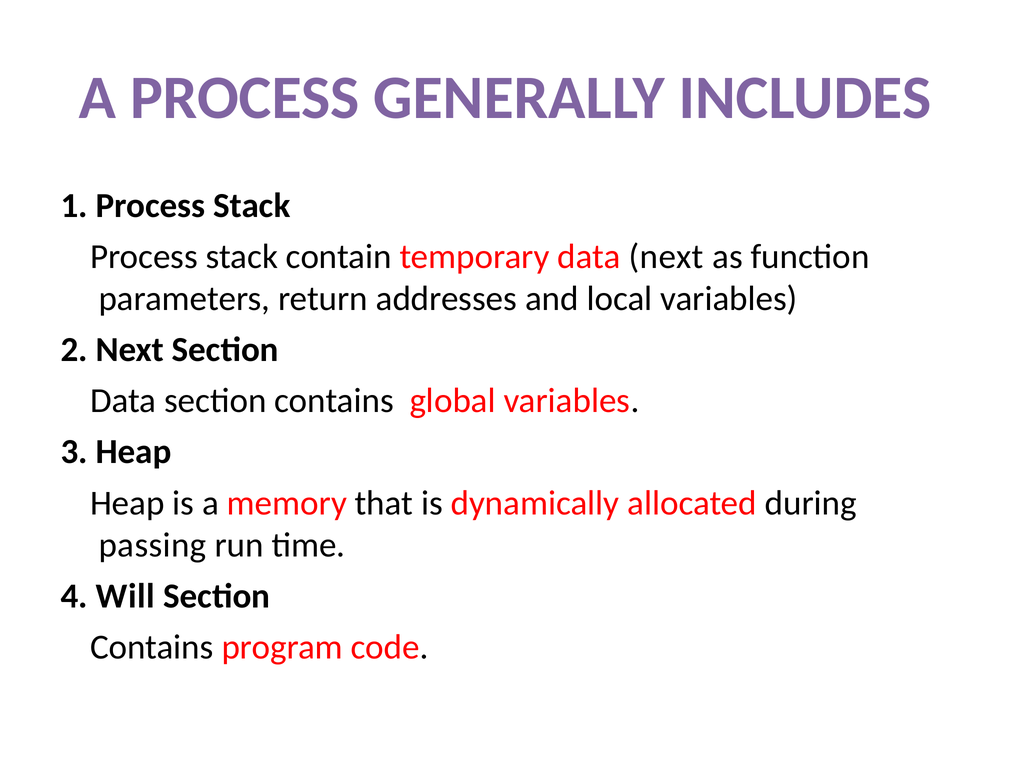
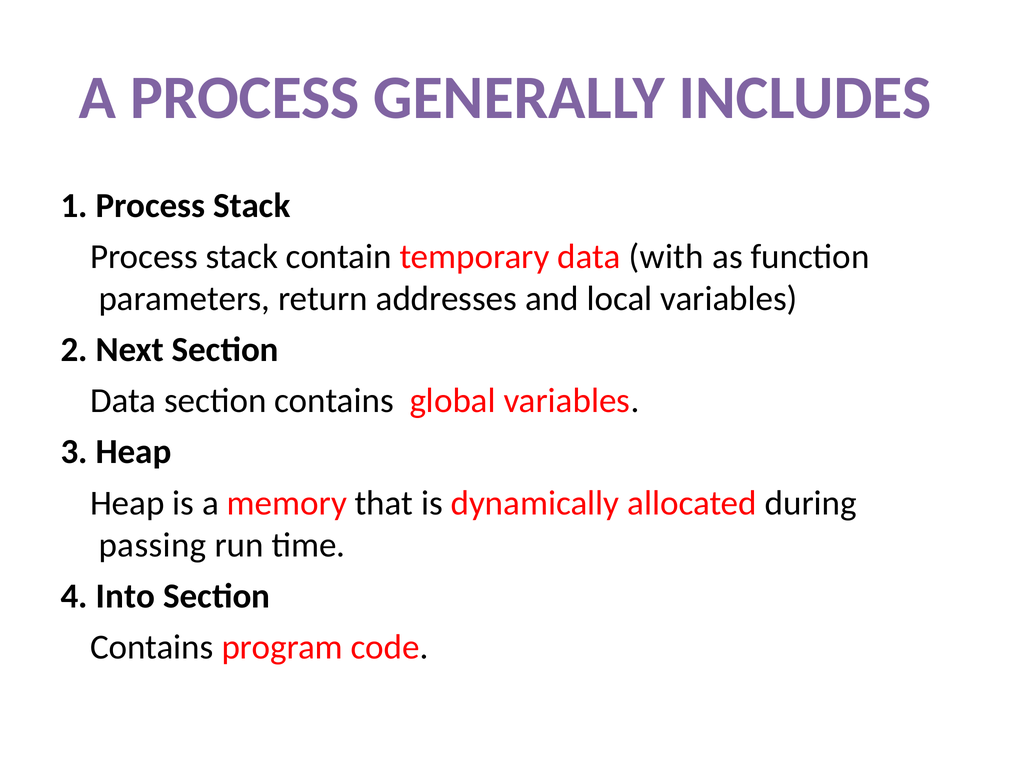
data next: next -> with (666, 257)
Will: Will -> Into (125, 596)
